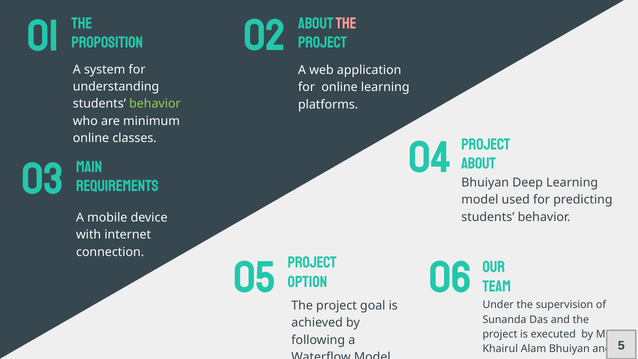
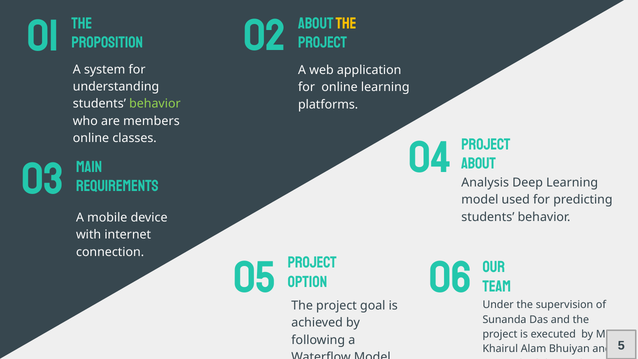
THE colour: pink -> yellow (346, 24)
minimum: minimum -> members (151, 121)
Bhuiyan: Bhuiyan -> Analysis (485, 183)
